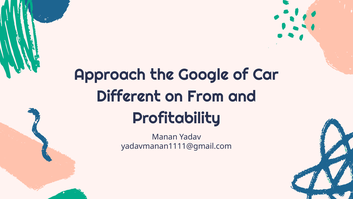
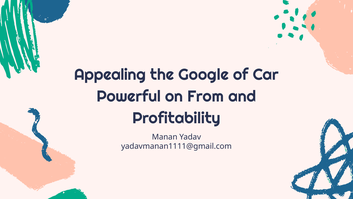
Approach: Approach -> Appealing (110, 75)
Different: Different -> Powerful (129, 96)
